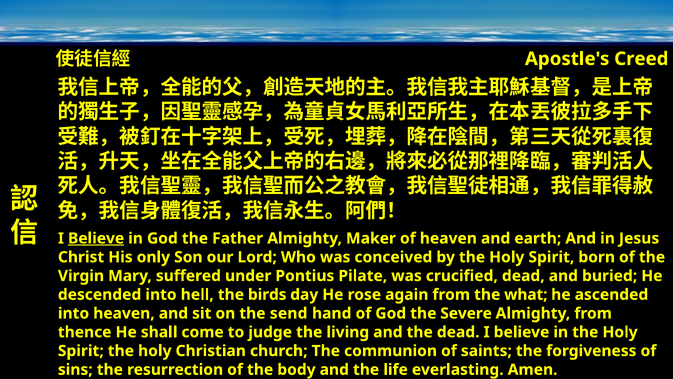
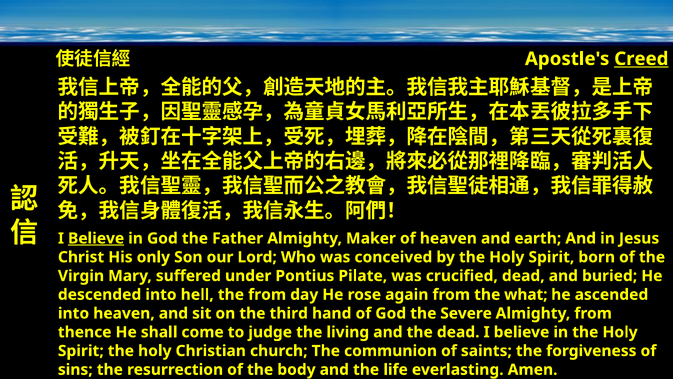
Creed underline: none -> present (641, 59)
the birds: birds -> from (267, 294)
send: send -> third (289, 313)
